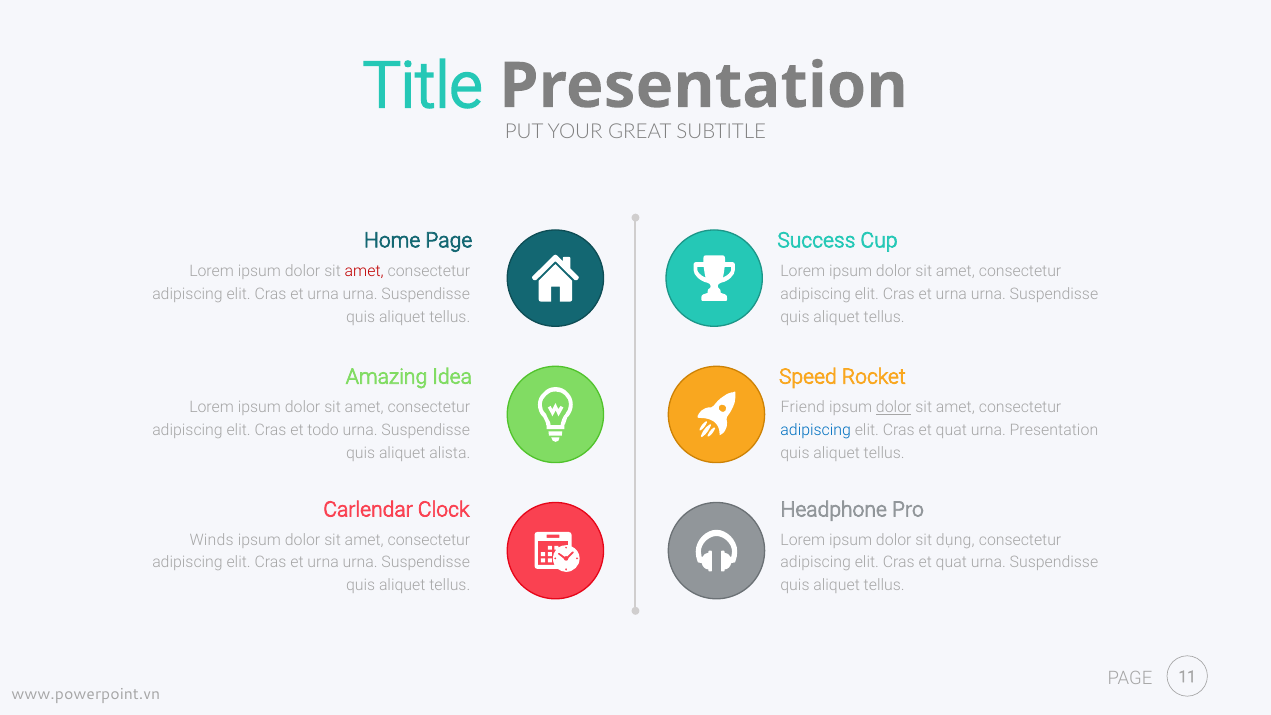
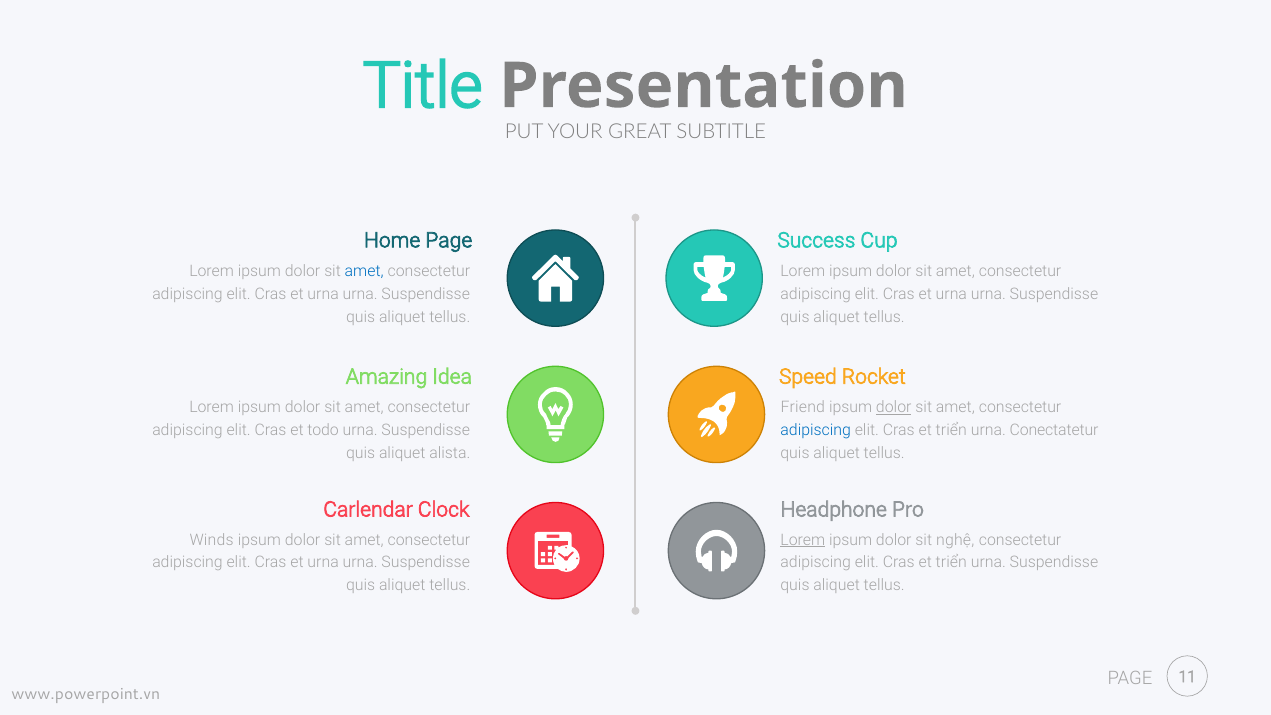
amet colour: red -> blue (364, 271)
quat: quat -> triển (951, 431)
urna Presentation: Presentation -> Conectatetur (1054, 431)
Lorem underline: none -> present (803, 540)
dụng: dụng -> nghệ (955, 540)
quat: quat -> triển (951, 563)
